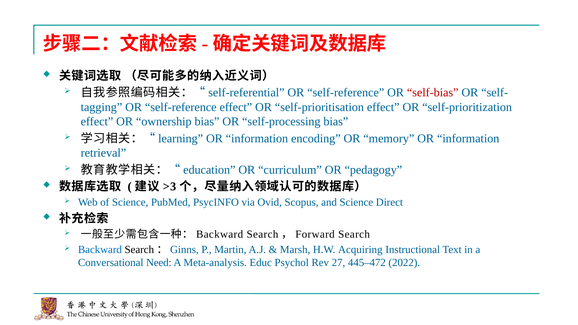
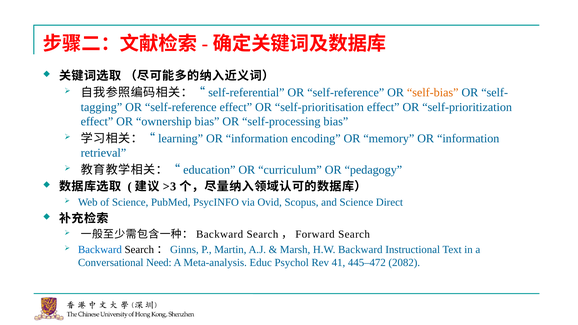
self-bias colour: red -> orange (433, 93)
H.W Acquiring: Acquiring -> Backward (360, 250)
27: 27 -> 41 (338, 263)
2022: 2022 -> 2082 (404, 263)
